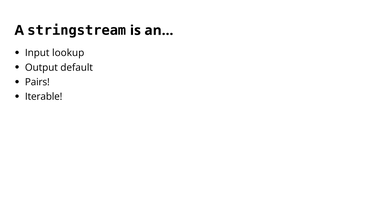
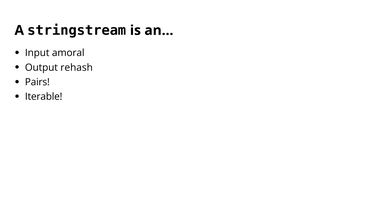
lookup: lookup -> amoral (68, 53)
default: default -> rehash (77, 67)
